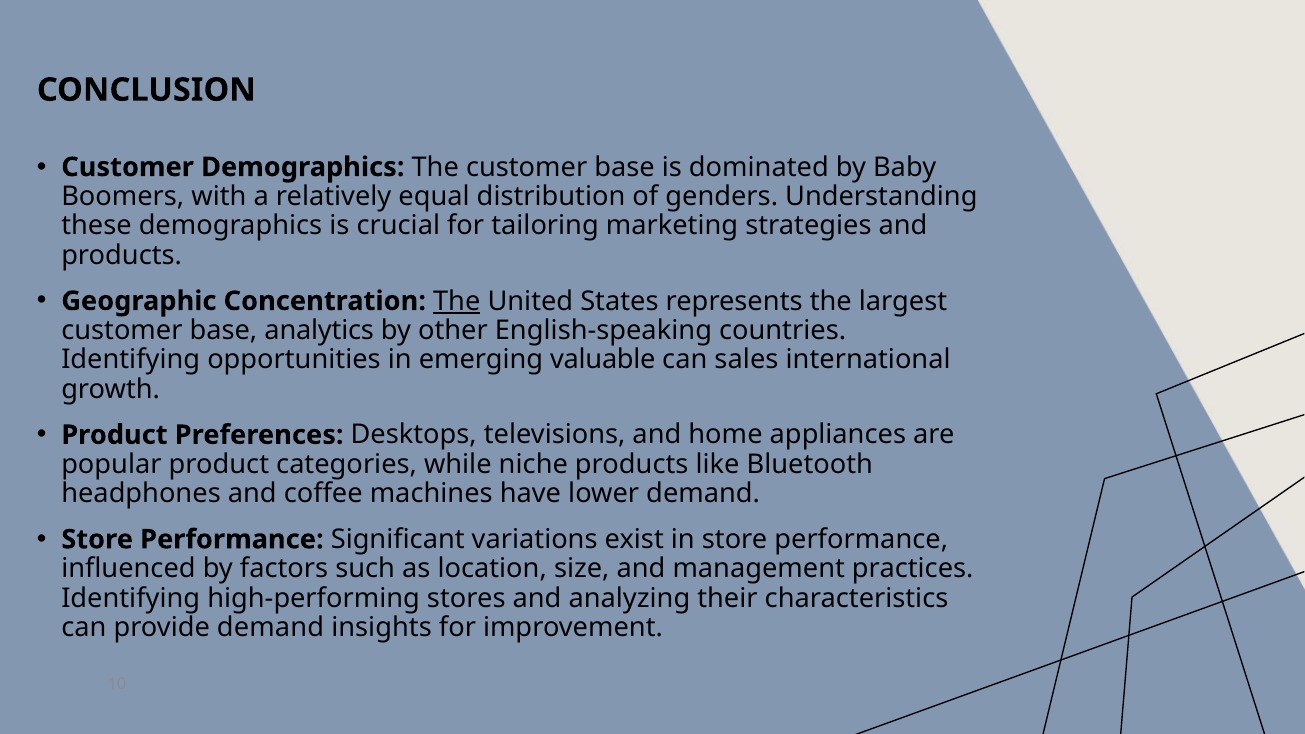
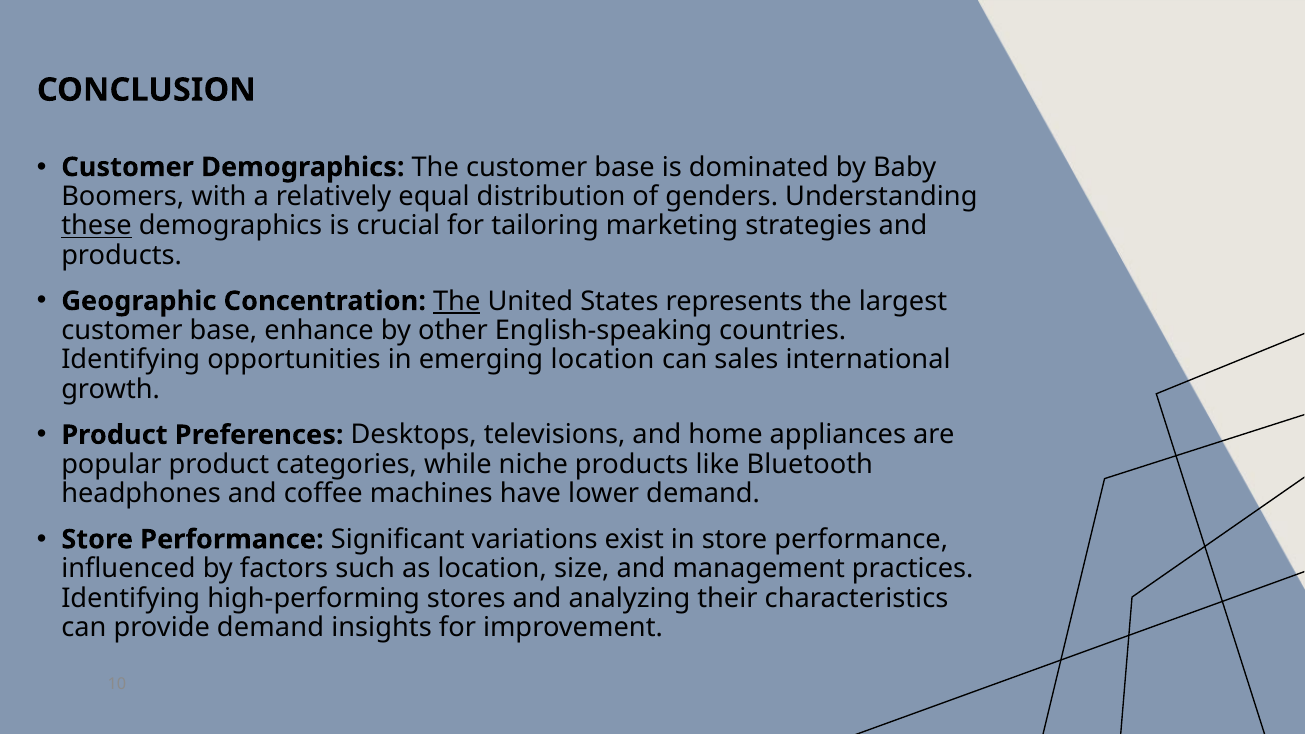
these underline: none -> present (96, 226)
analytics: analytics -> enhance (319, 330)
emerging valuable: valuable -> location (603, 360)
